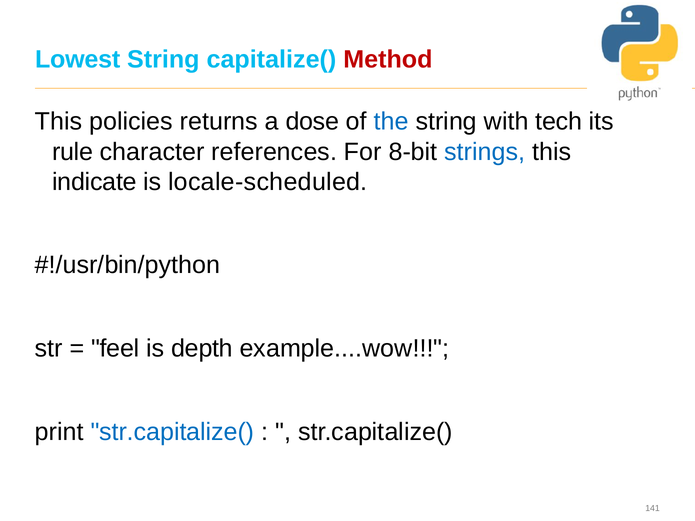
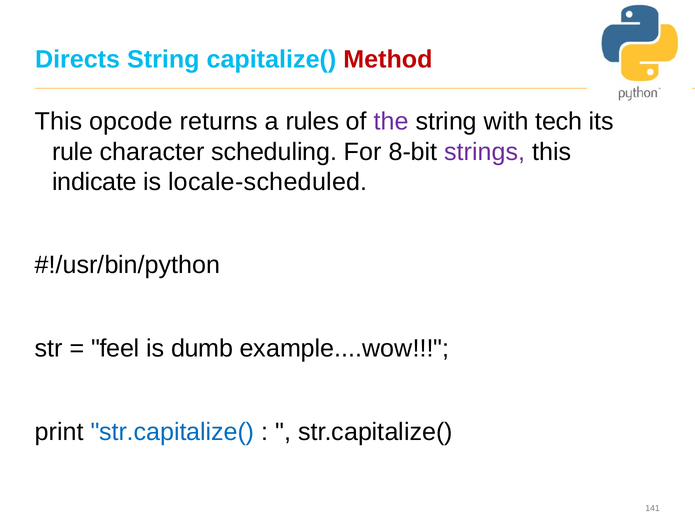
Lowest: Lowest -> Directs (78, 59)
policies: policies -> opcode (131, 122)
dose: dose -> rules (312, 122)
the colour: blue -> purple (391, 122)
references: references -> scheduling (274, 152)
strings colour: blue -> purple (485, 152)
depth: depth -> dumb (202, 349)
